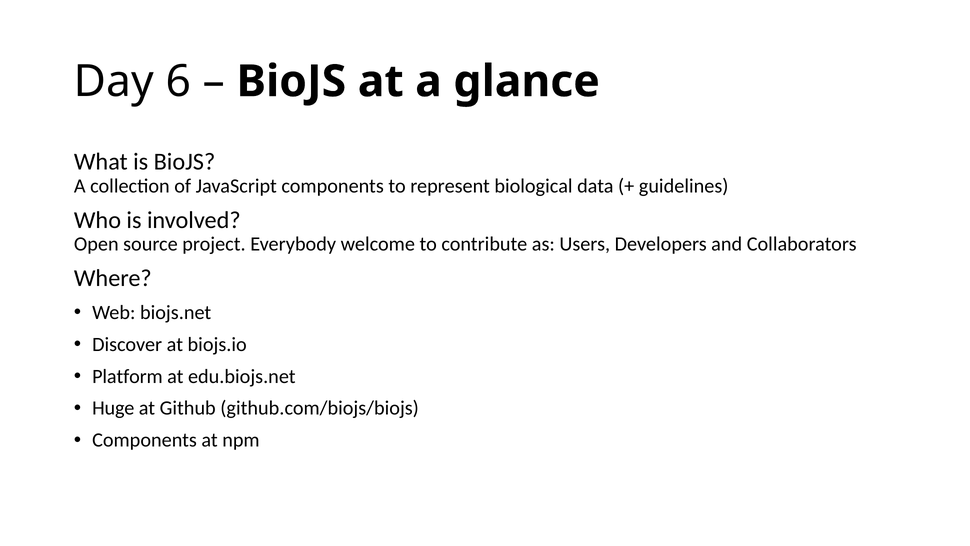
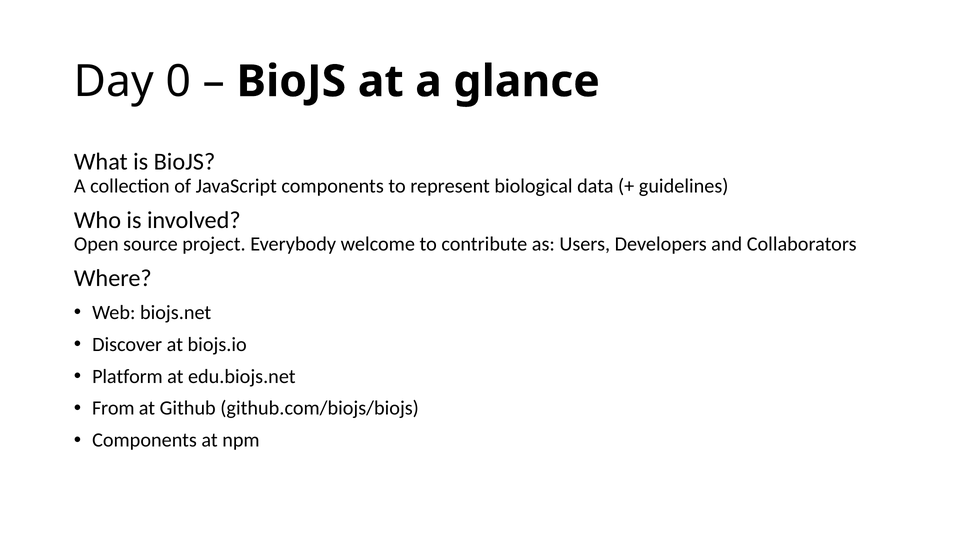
6: 6 -> 0 (178, 81)
Huge: Huge -> From (113, 408)
